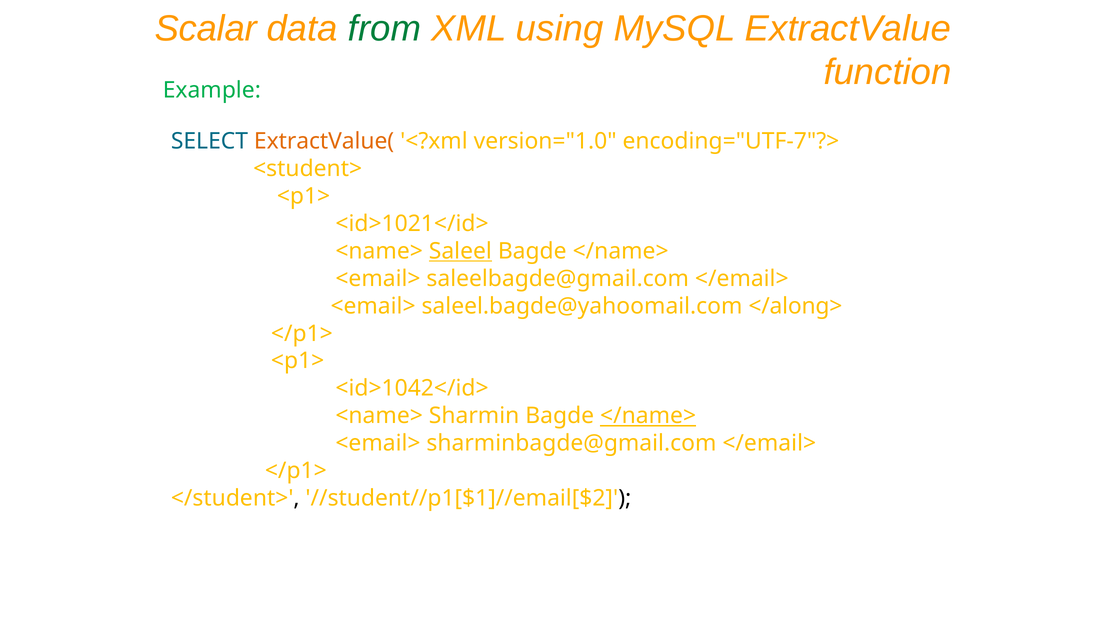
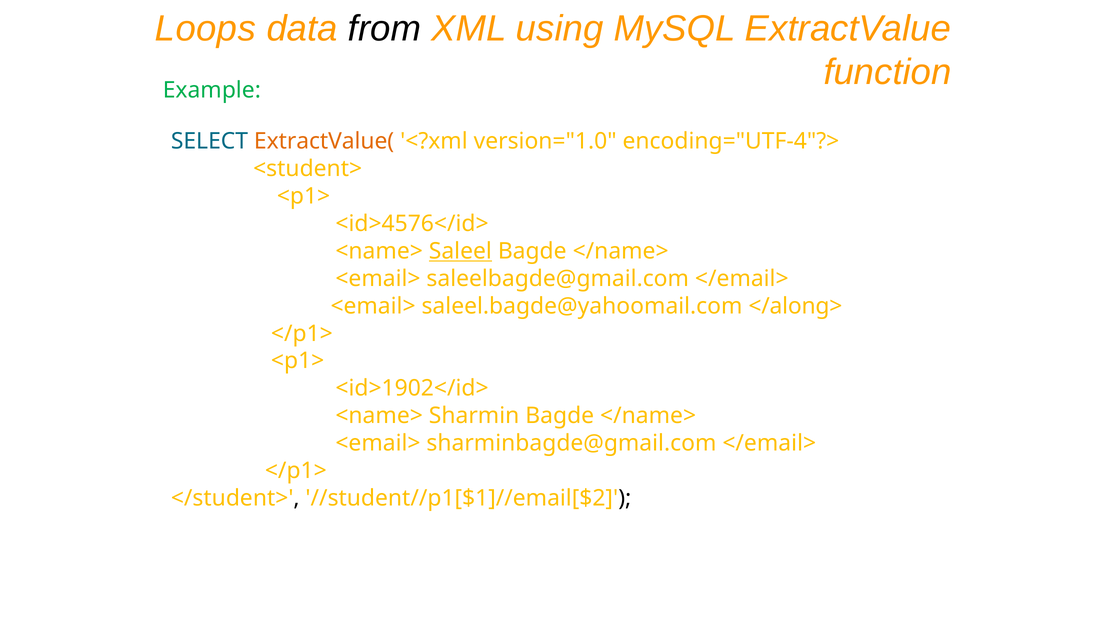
Scalar: Scalar -> Loops (205, 29)
from colour: green -> black (384, 29)
encoding="UTF-7"?>: encoding="UTF-7"?> -> encoding="UTF-4"?> (731, 141)
<id>1021</id>: <id>1021</id> -> <id>4576</id> (412, 224)
<id>1042</id>: <id>1042</id> -> <id>1902</id> (412, 388)
</name> underline: present -> none (648, 416)
